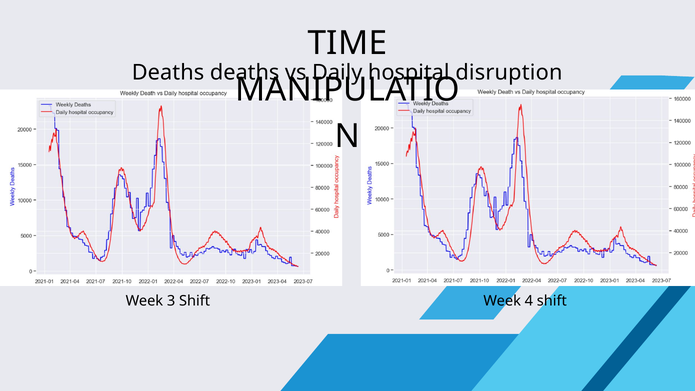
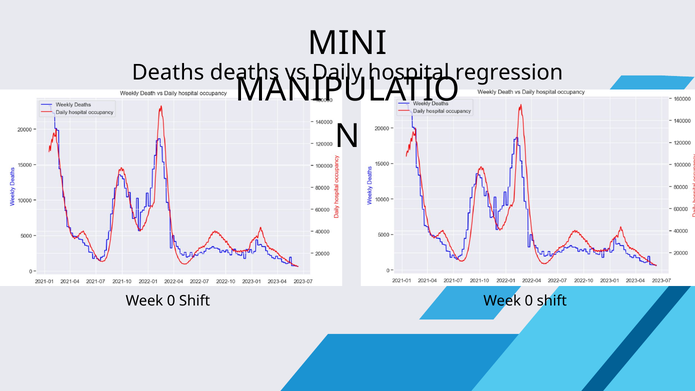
TIME: TIME -> MINI (347, 43)
disruption: disruption -> regression (509, 73)
3: 3 -> 0 (171, 301)
Shift Week 4: 4 -> 0 (529, 301)
